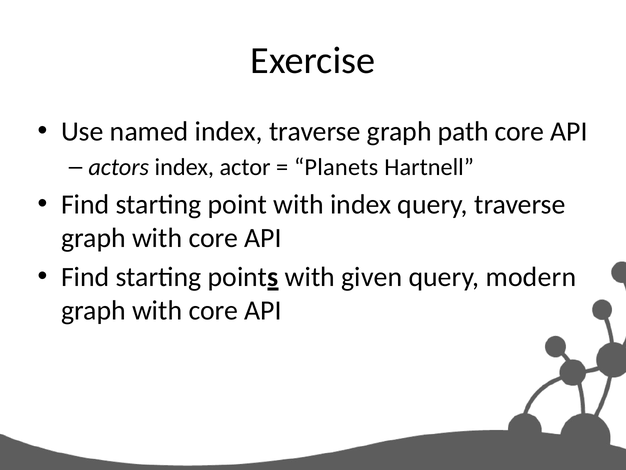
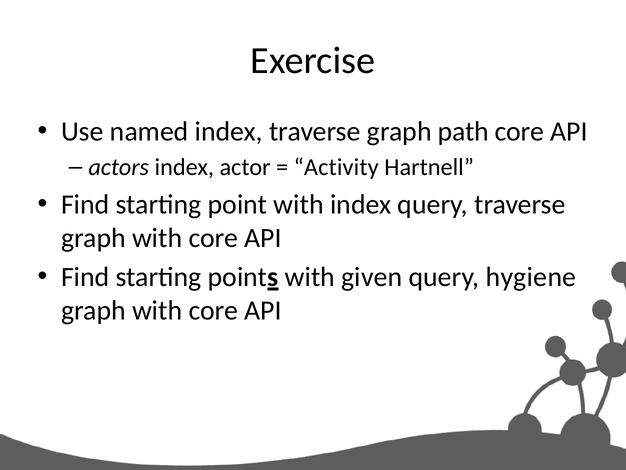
Planets: Planets -> Activity (336, 167)
modern: modern -> hygiene (531, 277)
